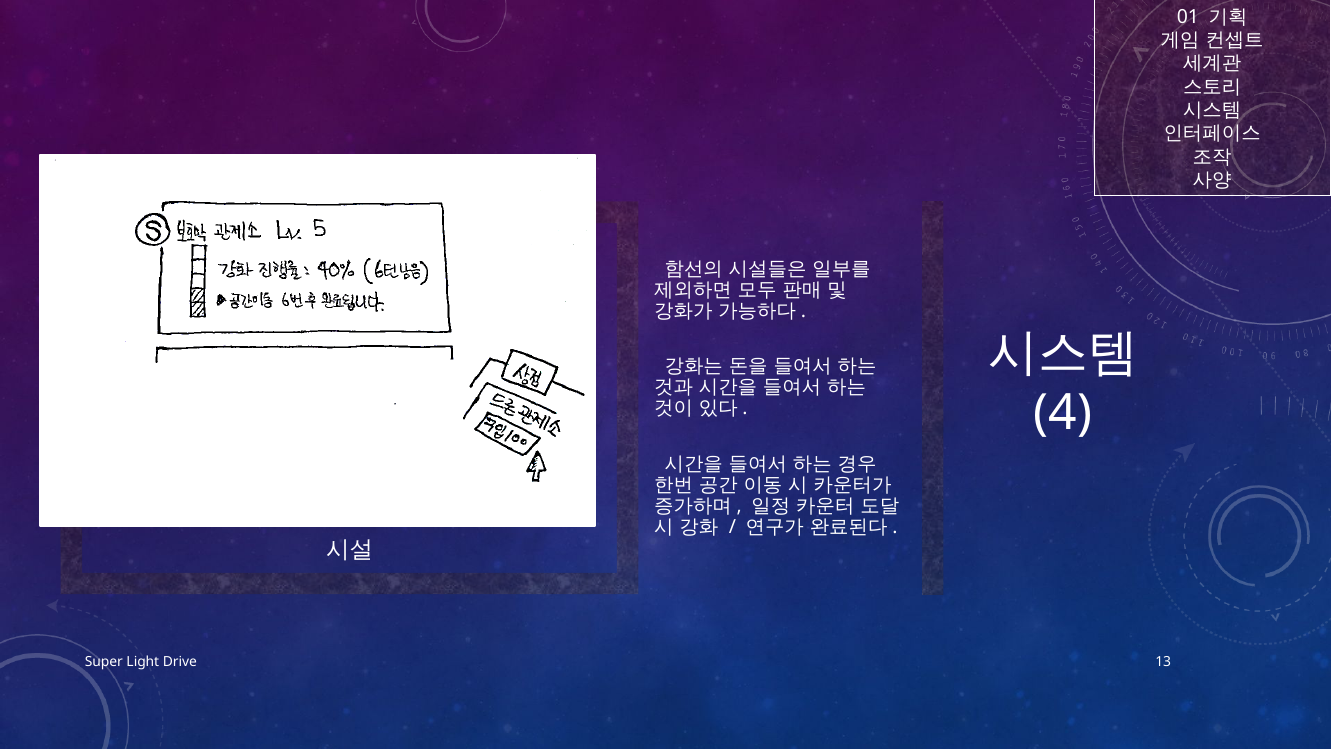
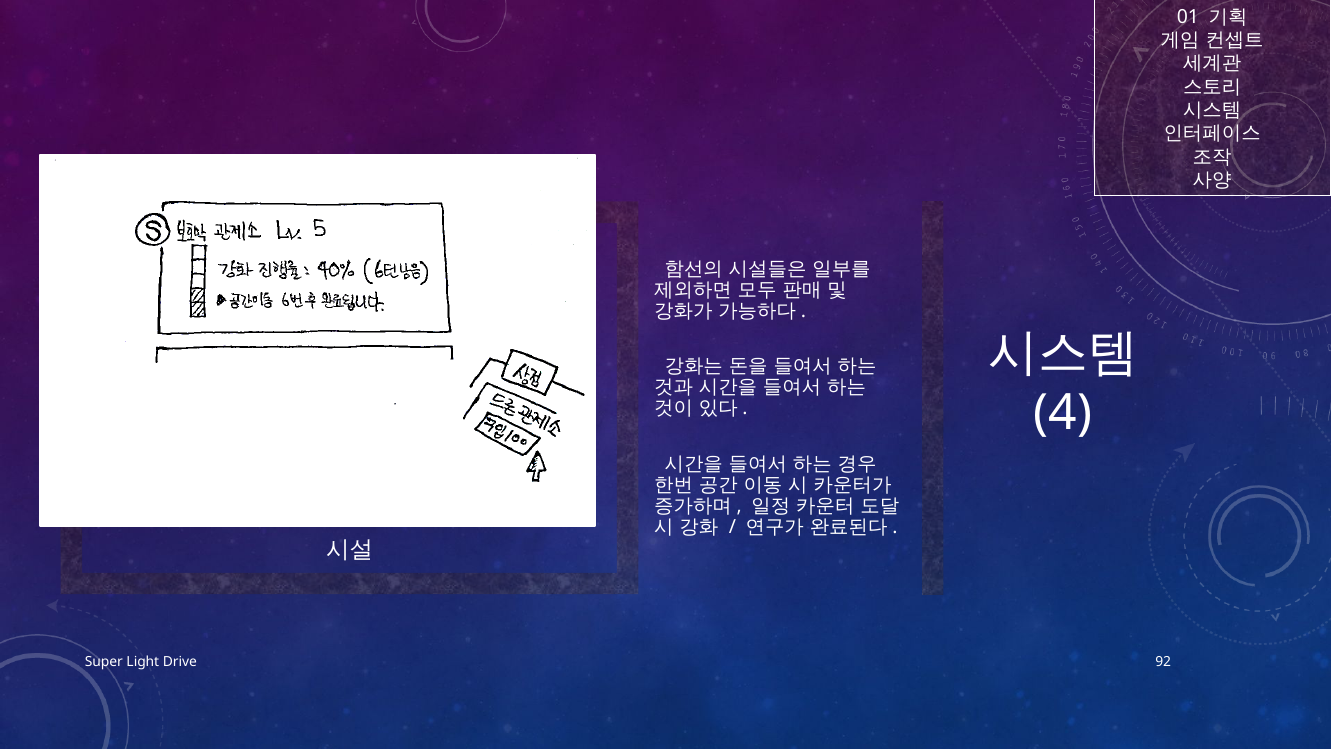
13: 13 -> 92 (1163, 661)
